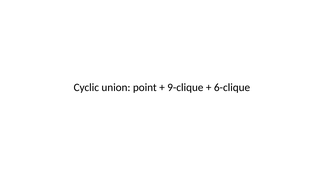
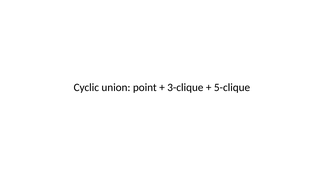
9-clique: 9-clique -> 3-clique (185, 87)
6-clique: 6-clique -> 5-clique (232, 87)
